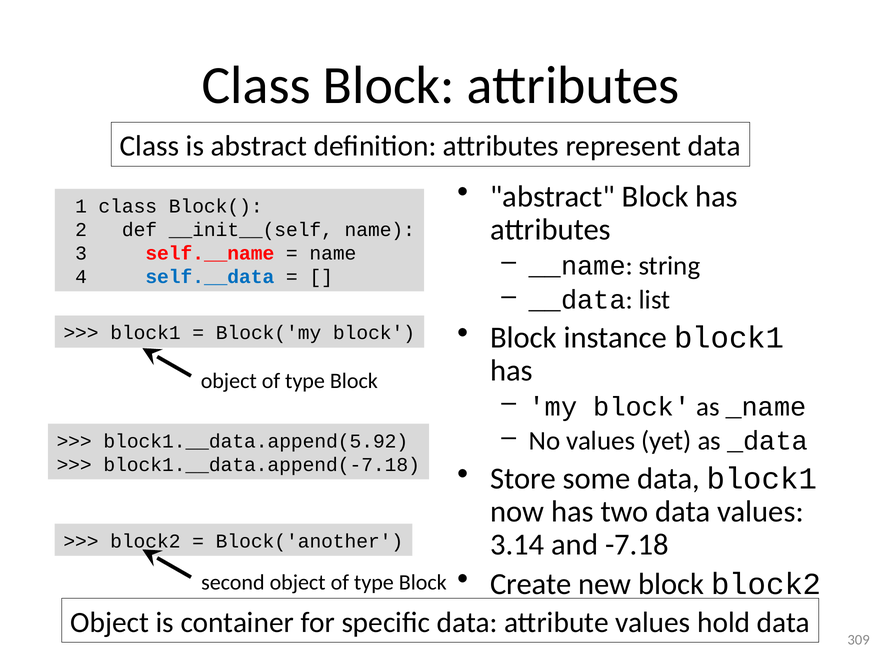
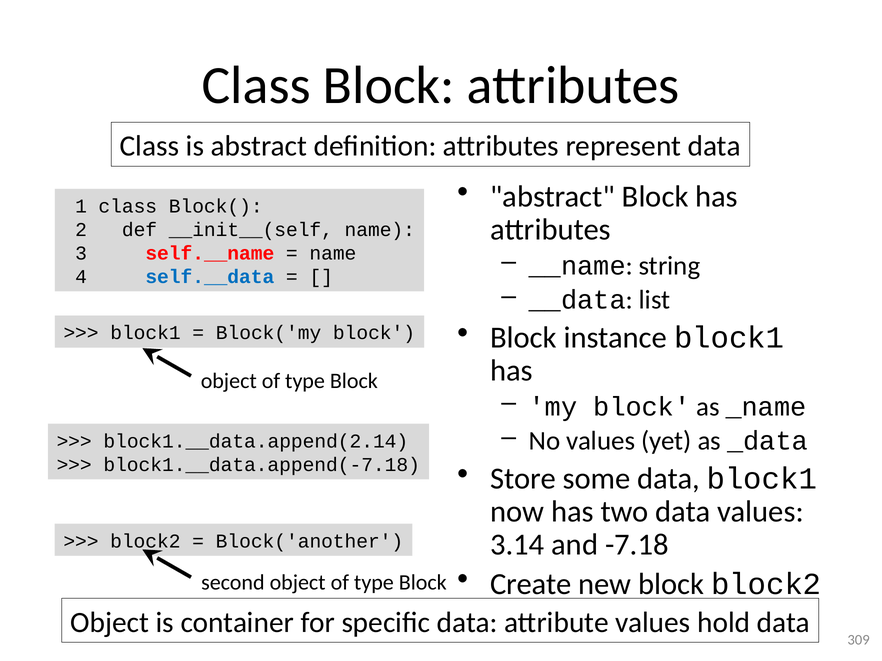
block1.__data.append(5.92: block1.__data.append(5.92 -> block1.__data.append(2.14 (256, 441)
